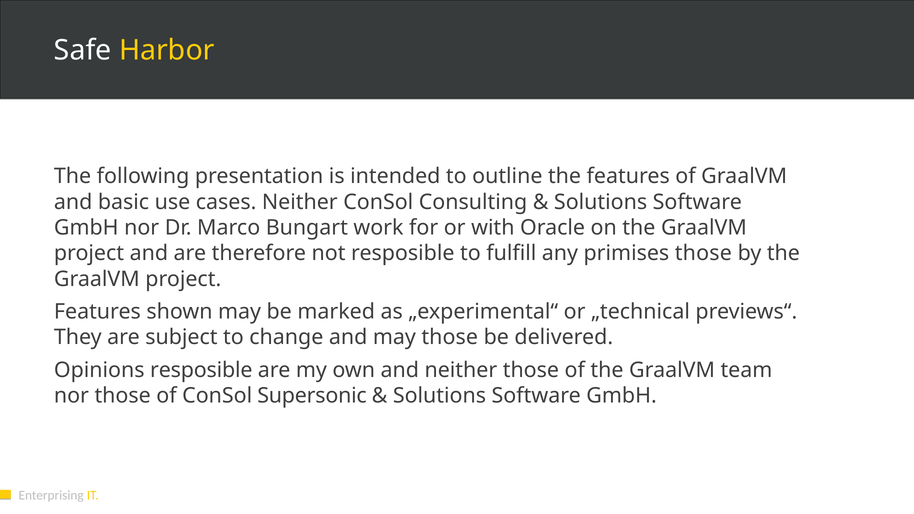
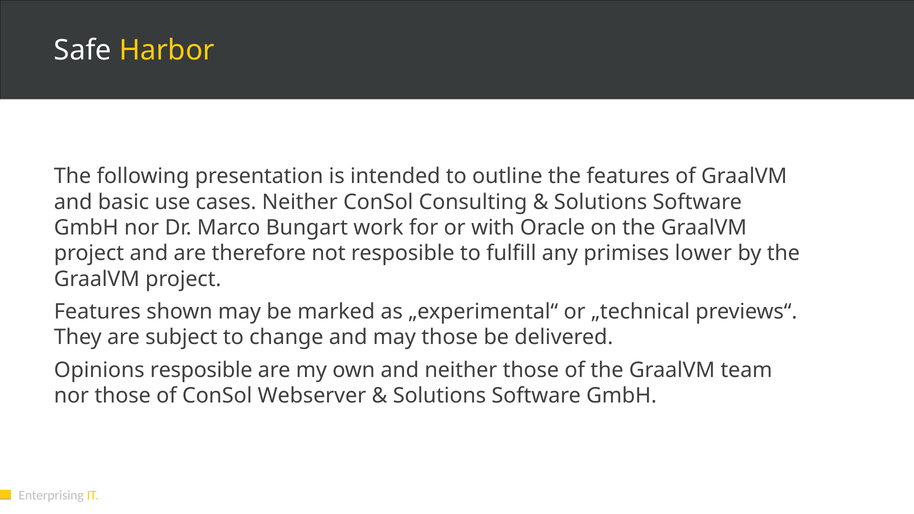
primises those: those -> lower (703, 253)
Supersonic: Supersonic -> Webserver (312, 396)
